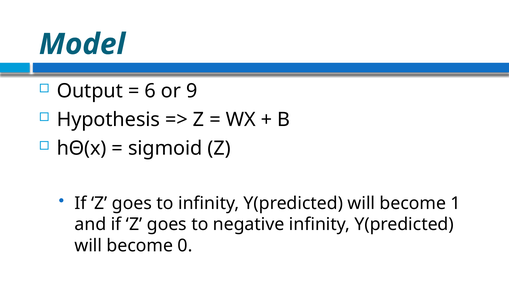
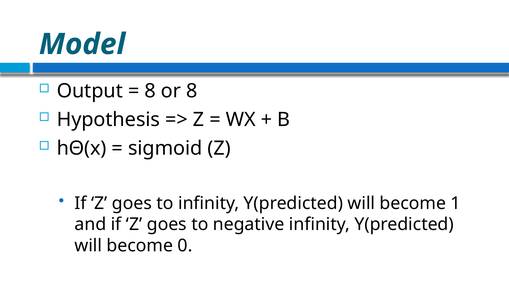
6: 6 -> 8 (150, 91)
or 9: 9 -> 8 (192, 91)
